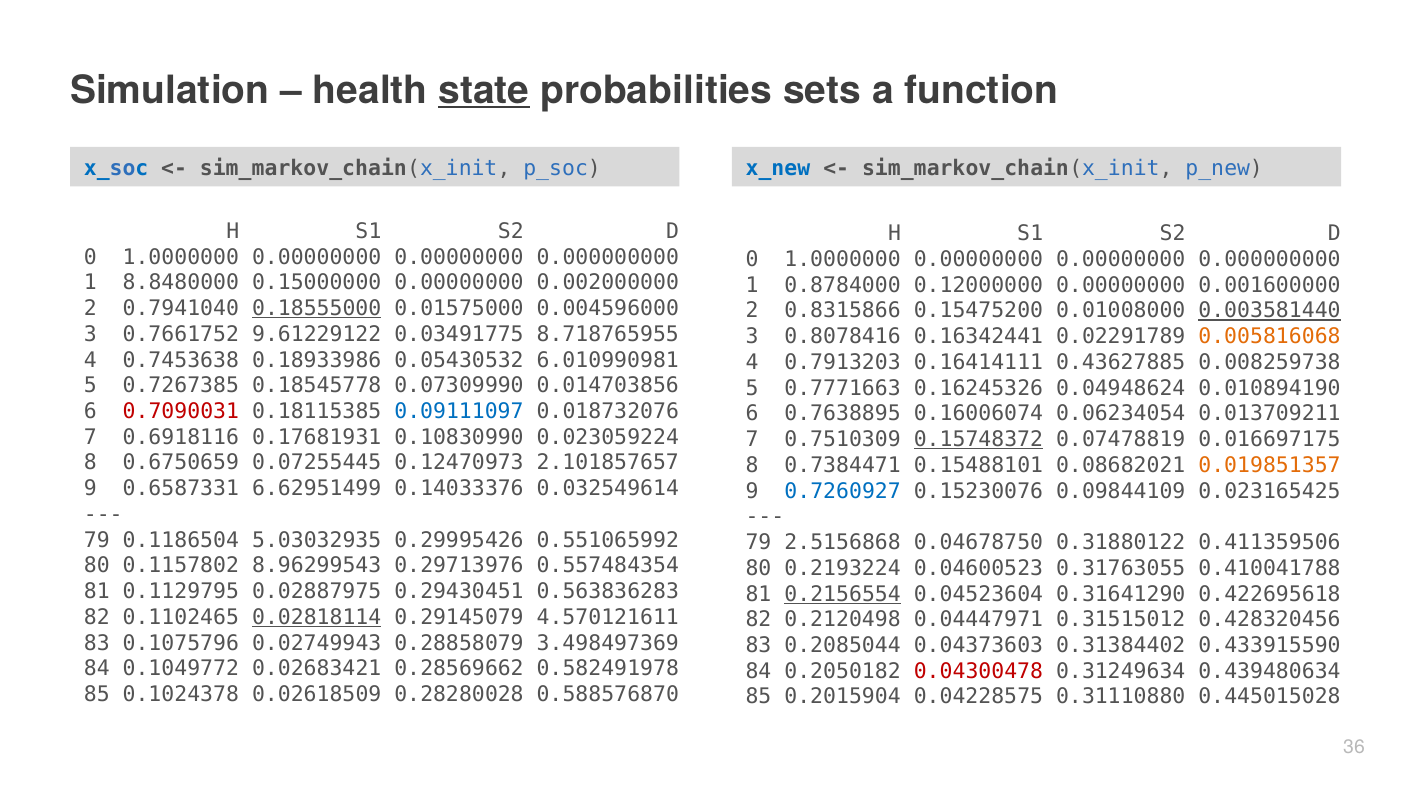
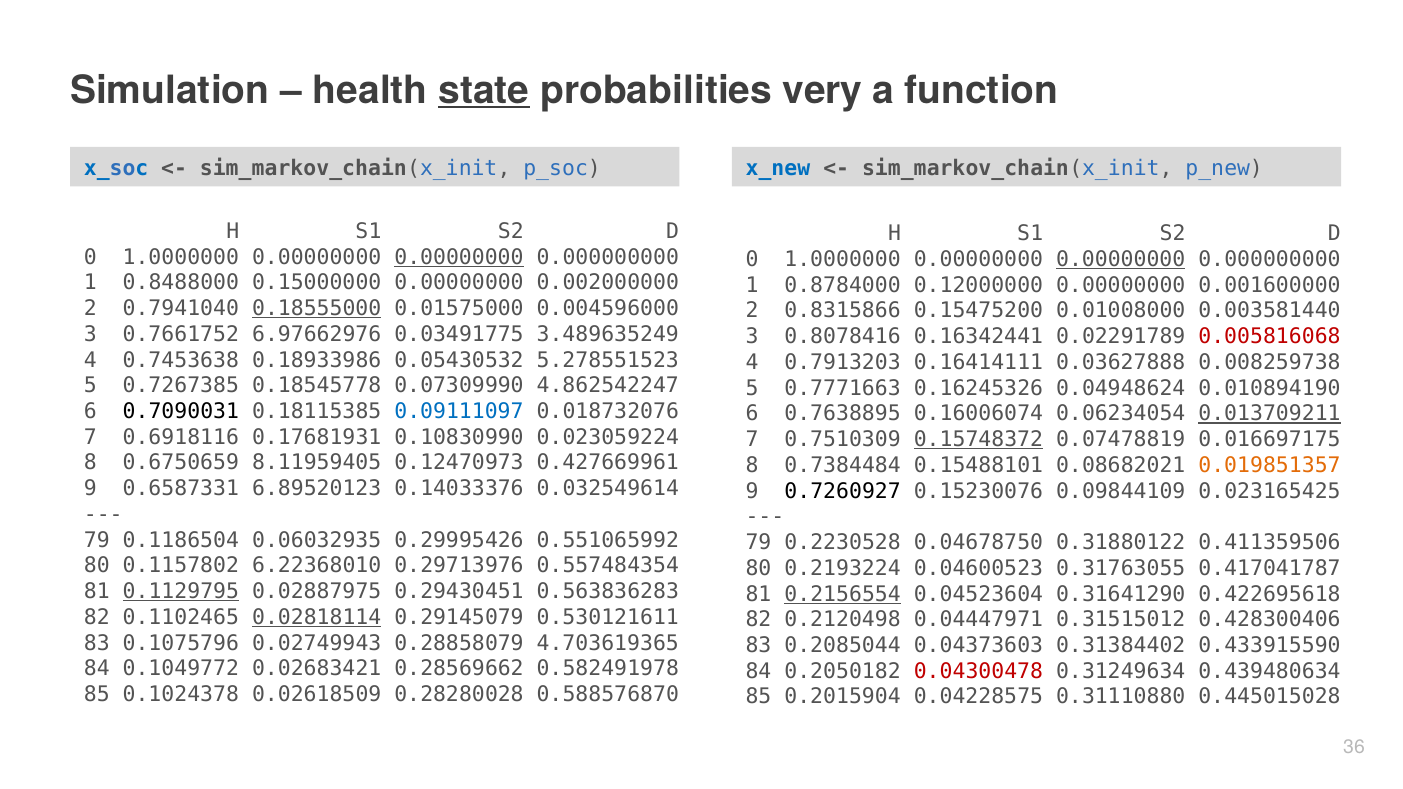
sets: sets -> very (822, 90)
0.00000000 underline: none -> present (459, 257)
0.00000000 underline: none -> present (1121, 259)
8.8480000: 8.8480000 -> 0.8488000 (181, 283)
0.003581440 underline: present -> none (1269, 311)
9.61229122: 9.61229122 -> 6.97662976 (317, 334)
8.718765955: 8.718765955 -> 3.489635249 (608, 334)
0.005816068 colour: orange -> red (1269, 337)
6.010990981: 6.010990981 -> 5.278551523 (608, 360)
0.43627885: 0.43627885 -> 0.03627888 (1121, 362)
0.014703856: 0.014703856 -> 4.862542247 (608, 386)
0.7090031 colour: red -> black (181, 412)
0.013709211 underline: none -> present (1269, 414)
0.07255445: 0.07255445 -> 8.11959405 (317, 463)
2.101857657: 2.101857657 -> 0.427669961 (608, 463)
0.7384471: 0.7384471 -> 0.7384484 (843, 465)
6.62951499: 6.62951499 -> 6.89520123 (317, 489)
0.7260927 colour: blue -> black (843, 491)
5.03032935: 5.03032935 -> 0.06032935 (317, 540)
2.5156868: 2.5156868 -> 0.2230528 (843, 543)
8.96299543: 8.96299543 -> 6.22368010 (317, 566)
0.410041788: 0.410041788 -> 0.417041787 (1269, 568)
0.1129795 underline: none -> present (181, 592)
4.570121611: 4.570121611 -> 0.530121611 (608, 617)
0.428320456: 0.428320456 -> 0.428300406 (1269, 620)
3.498497369: 3.498497369 -> 4.703619365 (608, 643)
